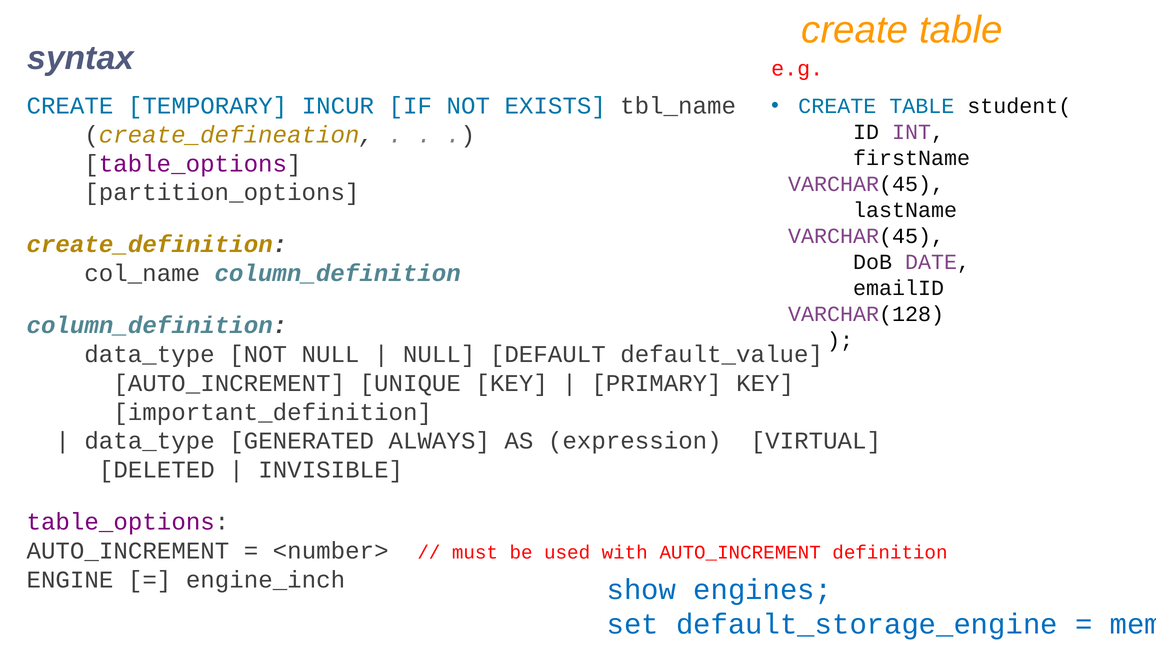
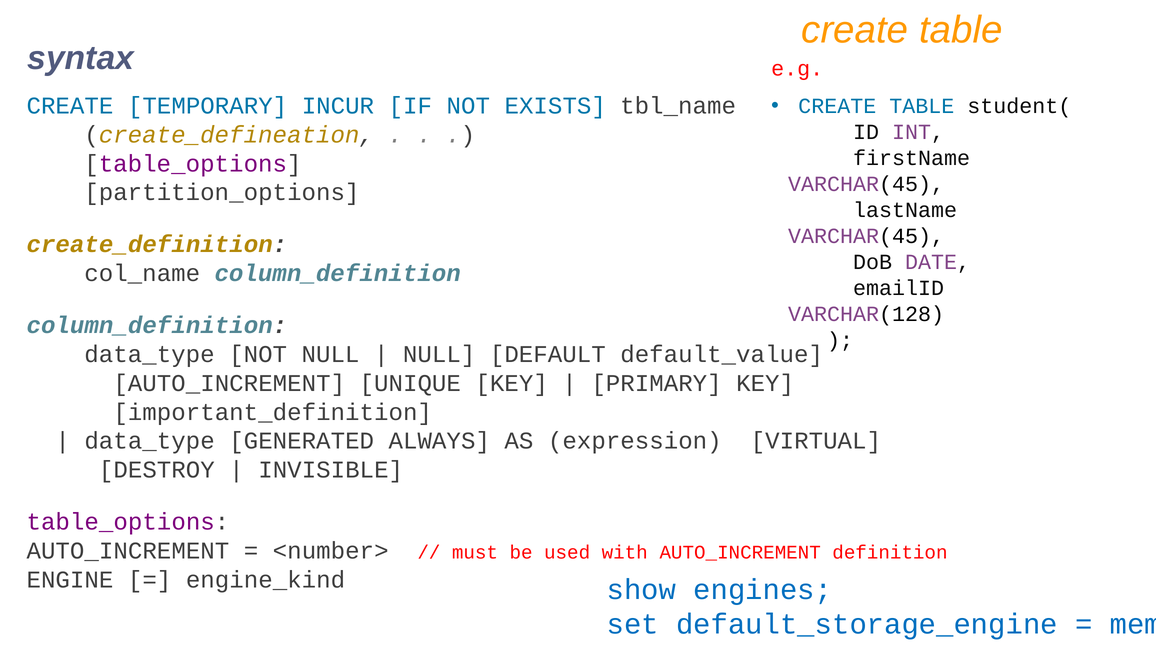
DELETED: DELETED -> DESTROY (157, 470)
engine_inch: engine_inch -> engine_kind (266, 580)
